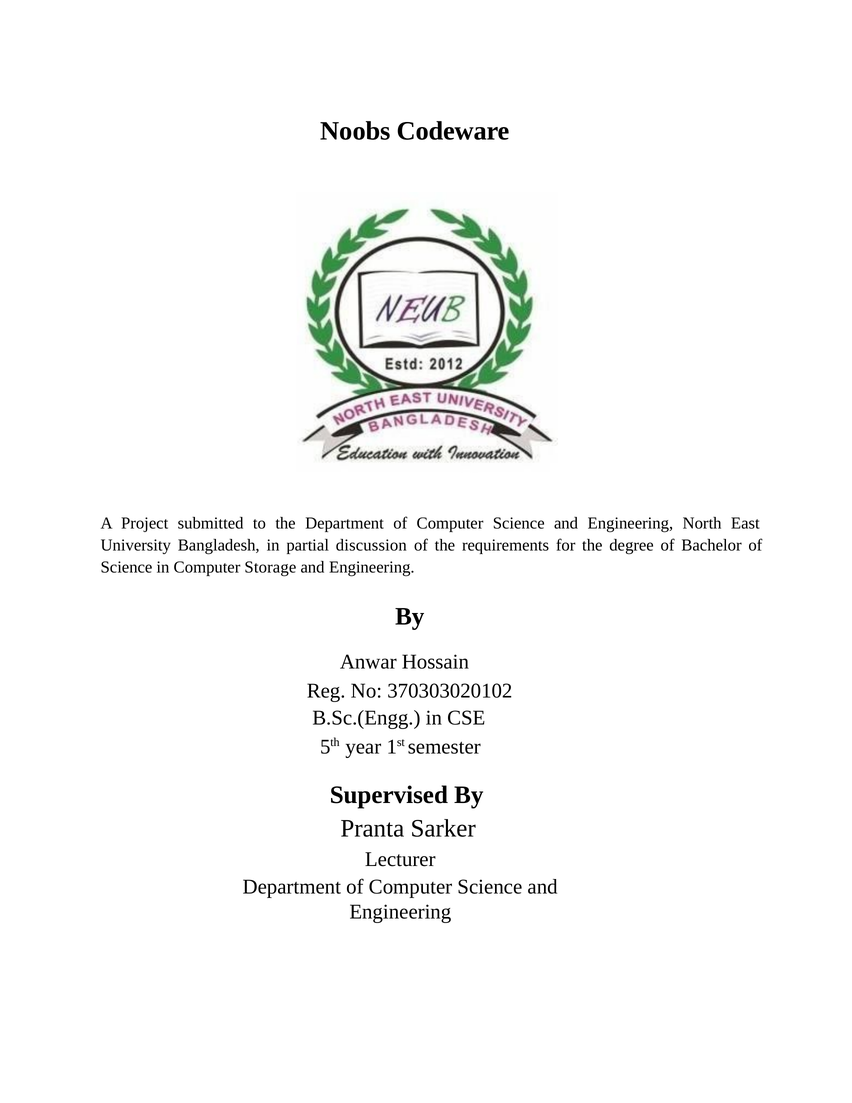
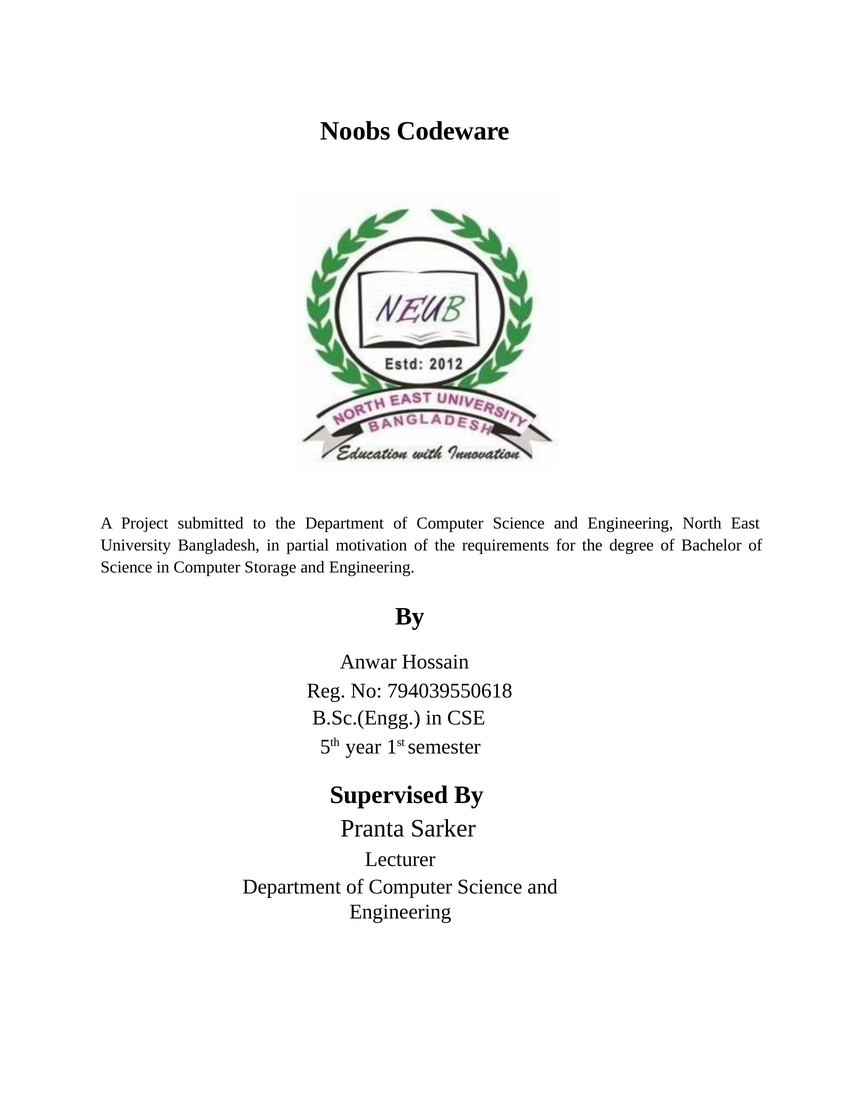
discussion: discussion -> motivation (371, 545)
370303020102: 370303020102 -> 794039550618 (450, 691)
